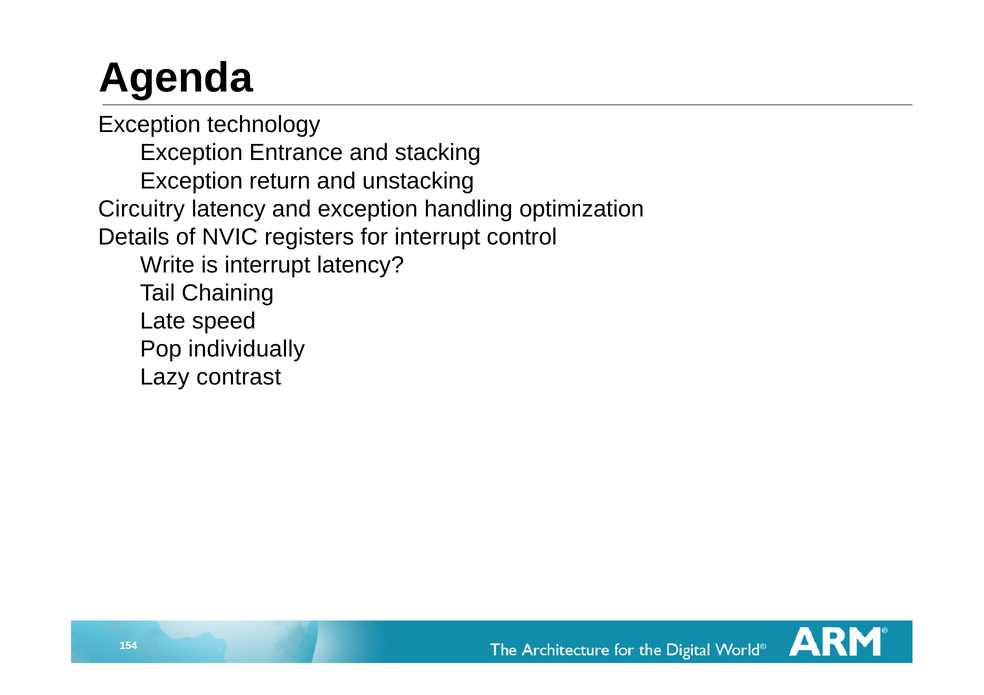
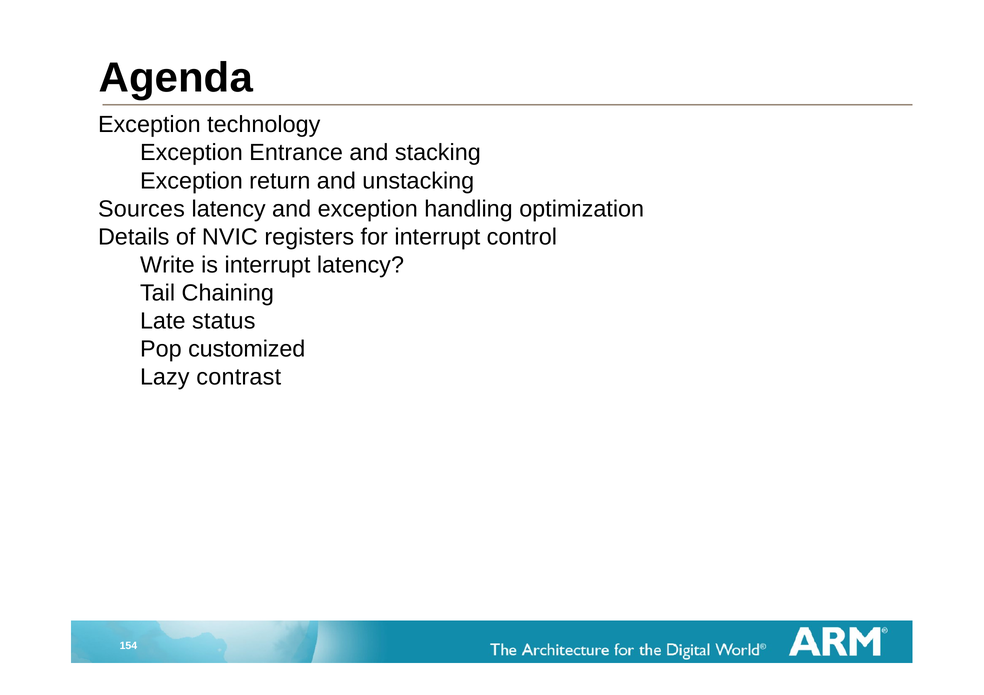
Circuitry: Circuitry -> Sources (141, 209)
speed: speed -> status (224, 321)
individually: individually -> customized (247, 349)
